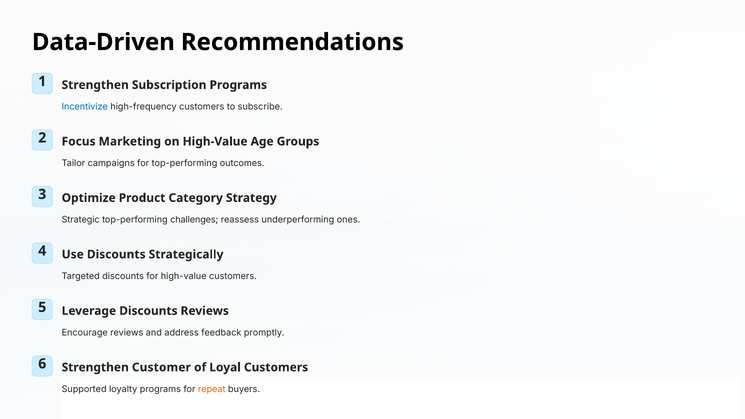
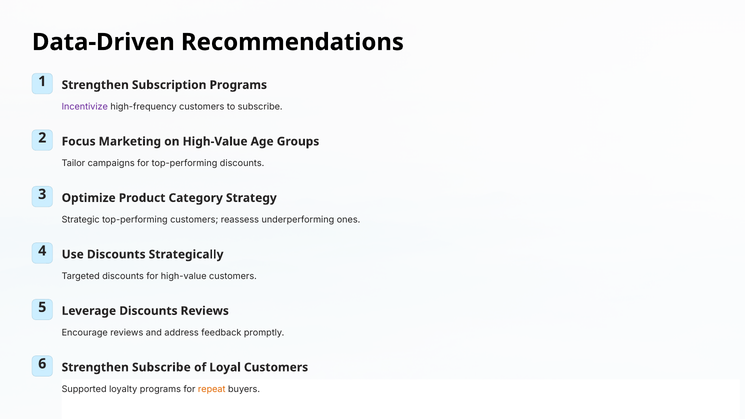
Incentivize colour: blue -> purple (85, 107)
top-performing outcomes: outcomes -> discounts (242, 163)
top-performing challenges: challenges -> customers (194, 220)
Strengthen Customer: Customer -> Subscribe (161, 367)
